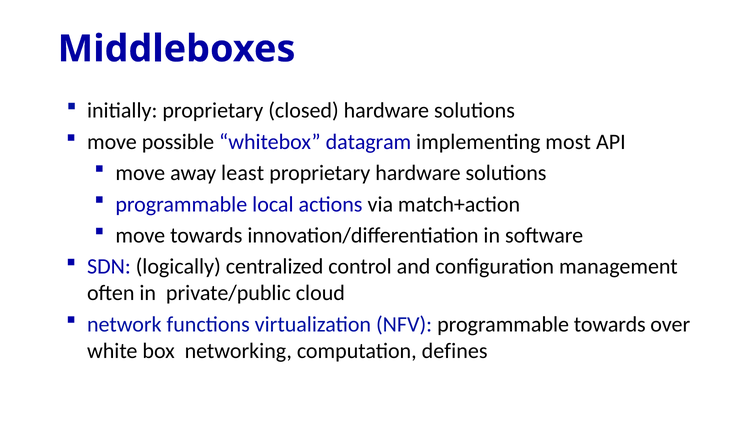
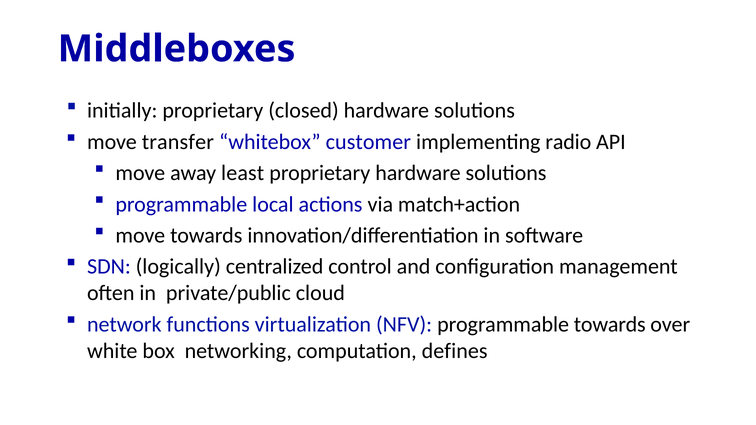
possible: possible -> transfer (178, 142)
datagram: datagram -> customer (368, 142)
most: most -> radio (568, 142)
